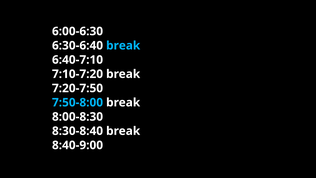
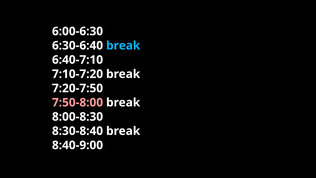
7:50-8:00 colour: light blue -> pink (78, 102)
